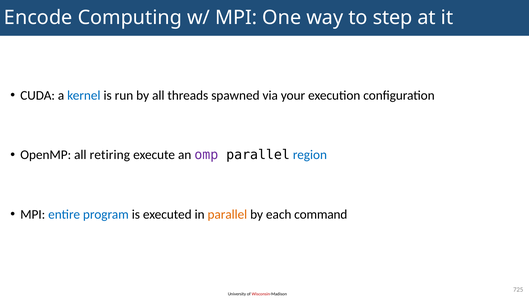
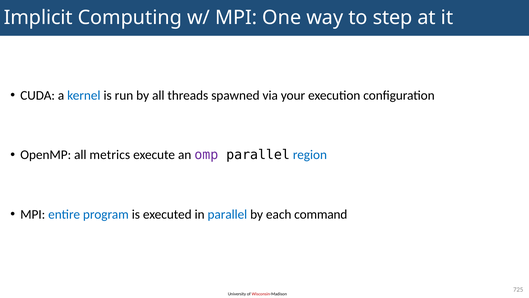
Encode: Encode -> Implicit (38, 18)
retiring: retiring -> metrics (110, 155)
parallel colour: orange -> blue (227, 214)
